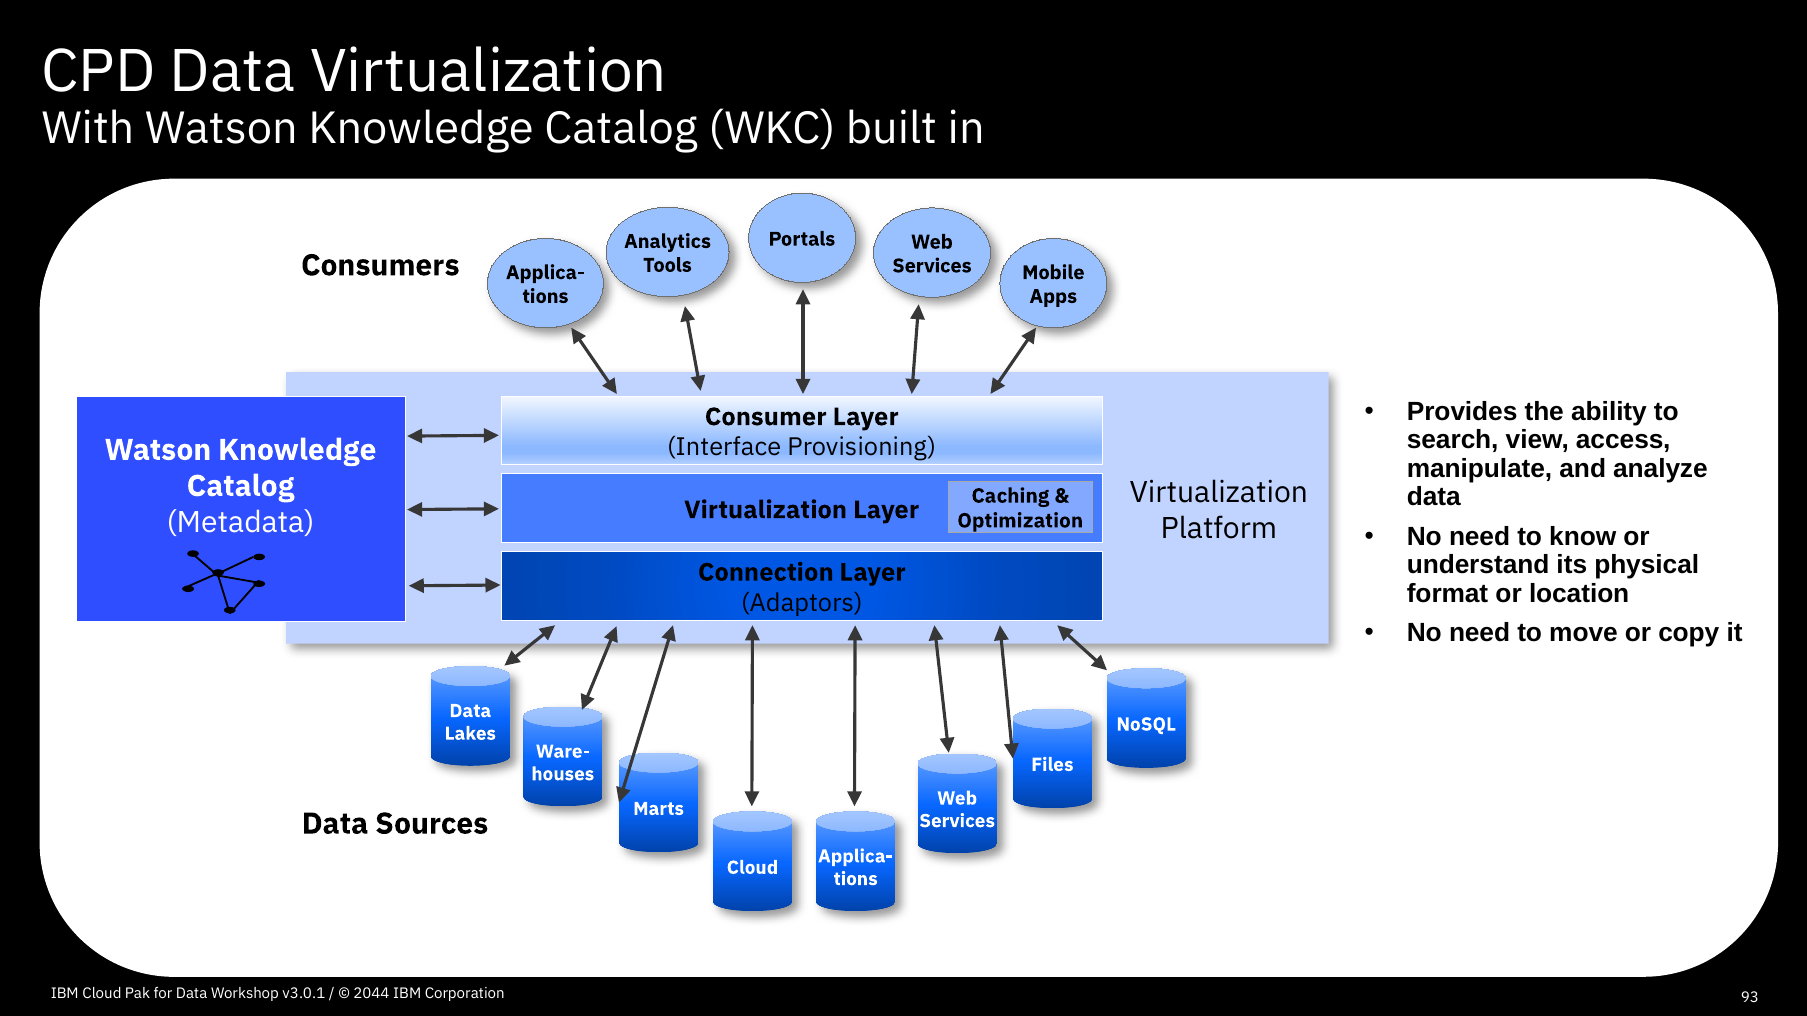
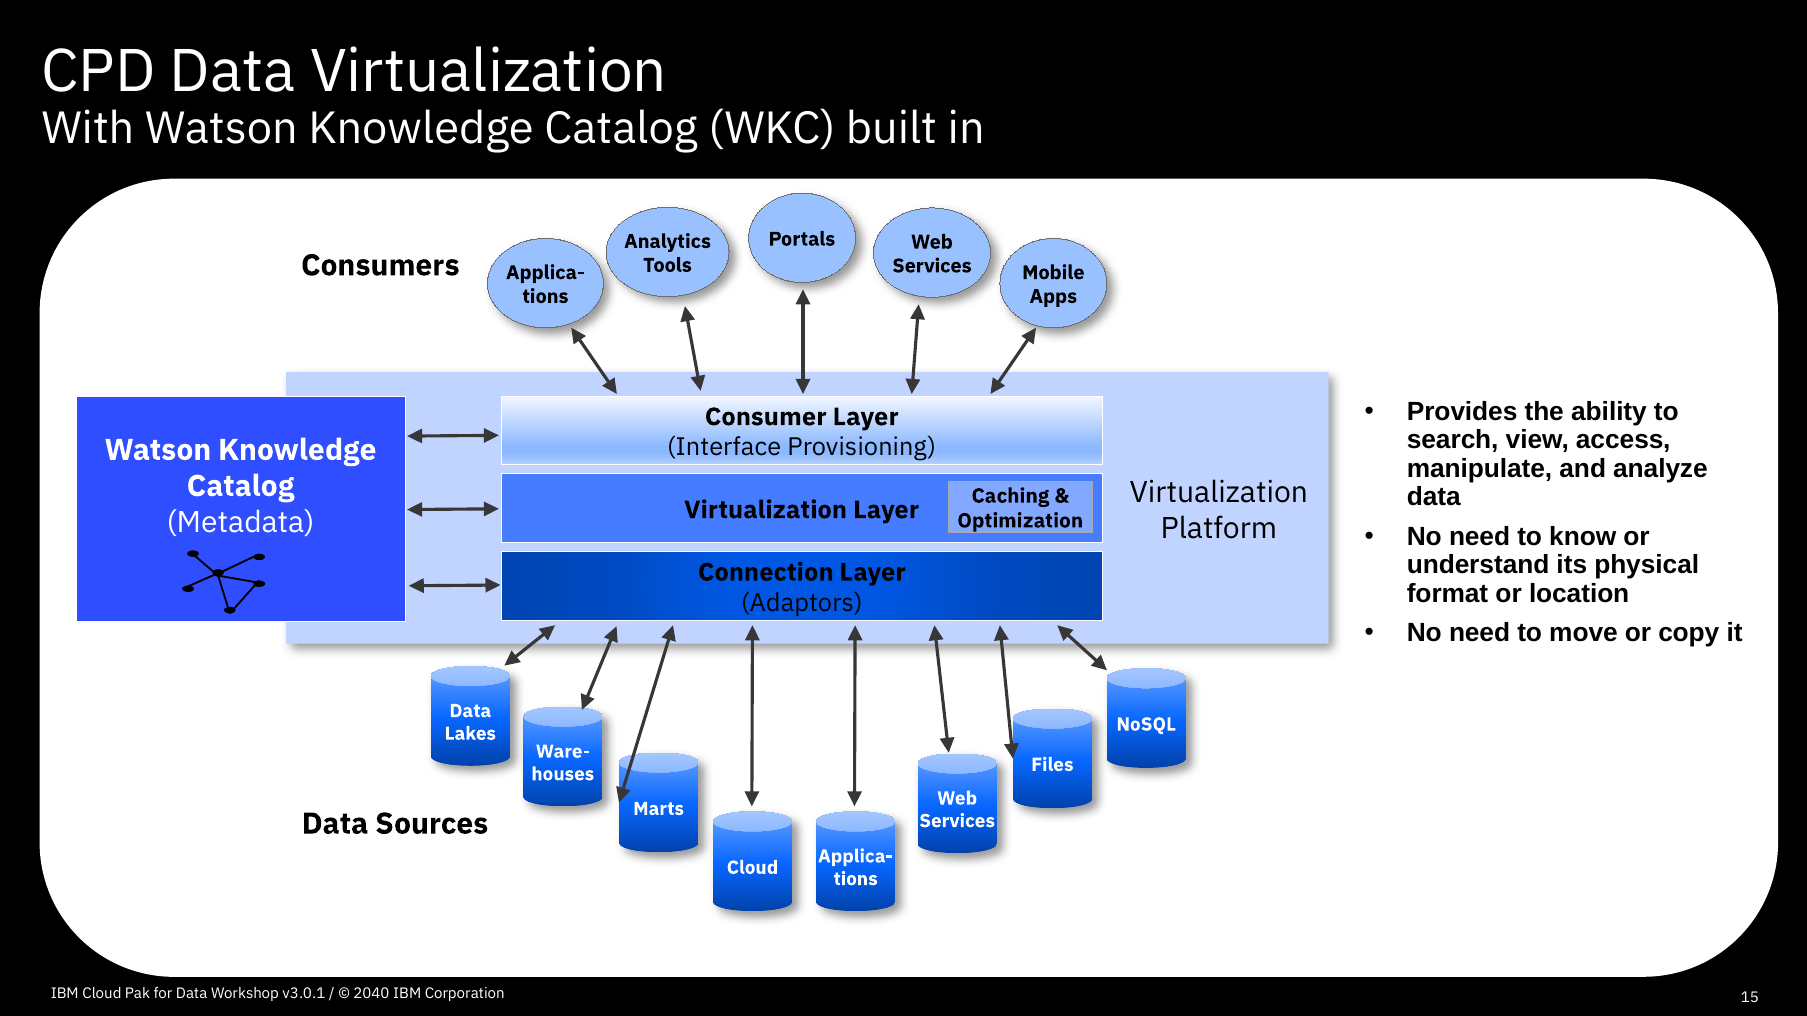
2044: 2044 -> 2040 (371, 994)
93: 93 -> 15 (1750, 998)
